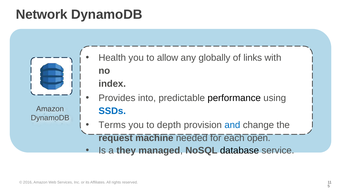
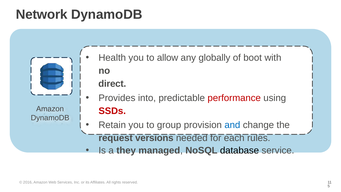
links: links -> boot (253, 58)
index: index -> direct (112, 84)
performance colour: black -> red (234, 98)
SSDs colour: blue -> red (112, 111)
Terms: Terms -> Retain (112, 125)
depth: depth -> group (169, 125)
machine: machine -> versions (154, 138)
open: open -> rules (259, 138)
